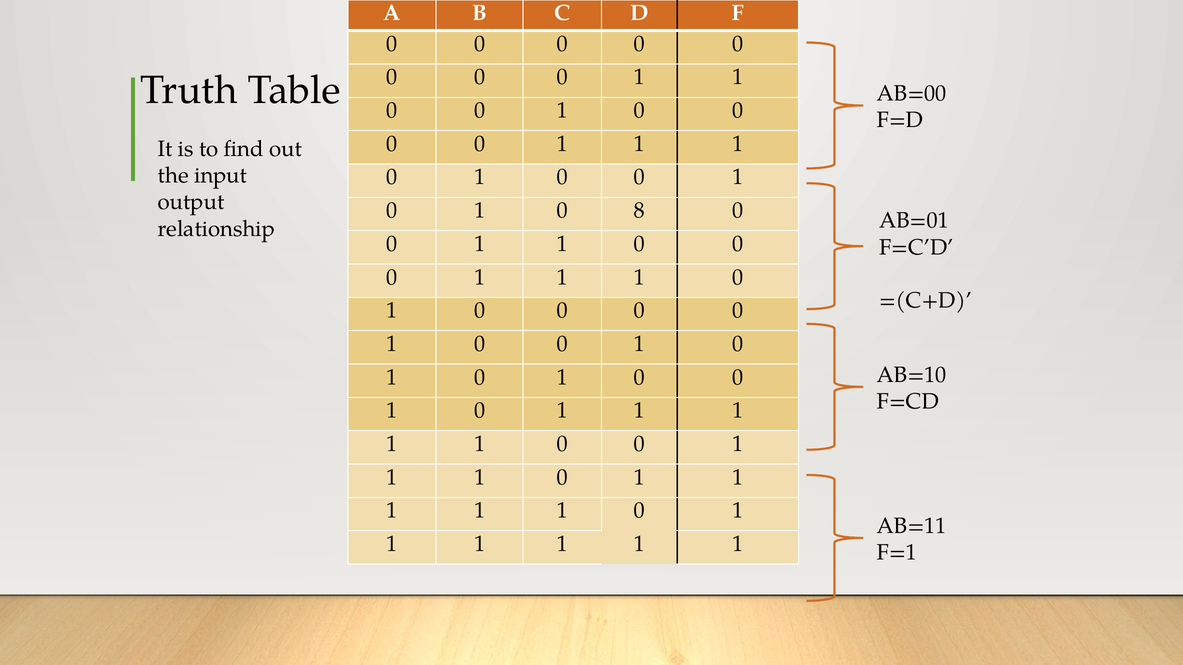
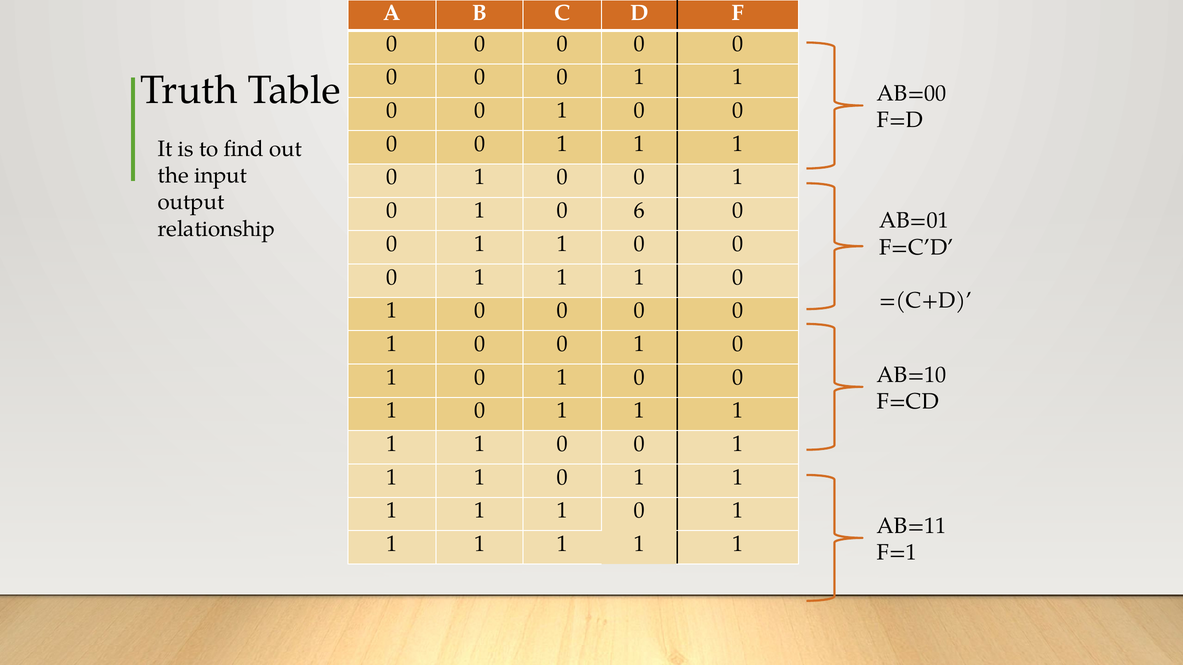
8: 8 -> 6 (639, 211)
